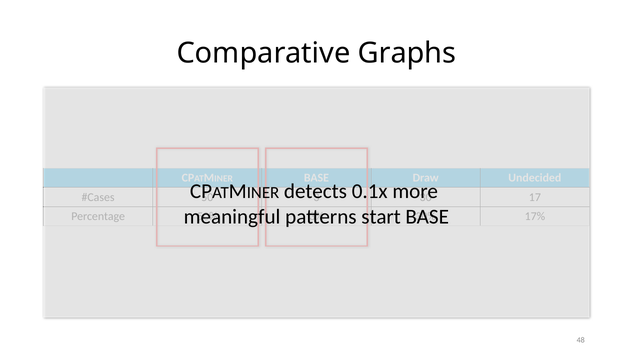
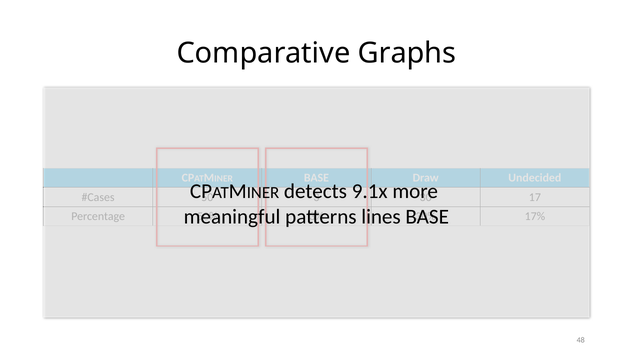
0.1x: 0.1x -> 9.1x (370, 191)
start: start -> lines (381, 217)
